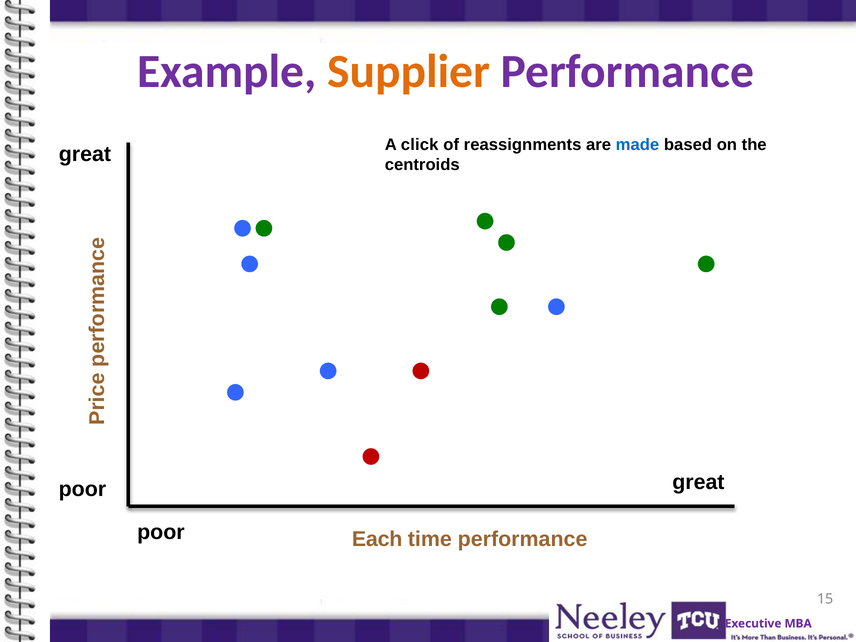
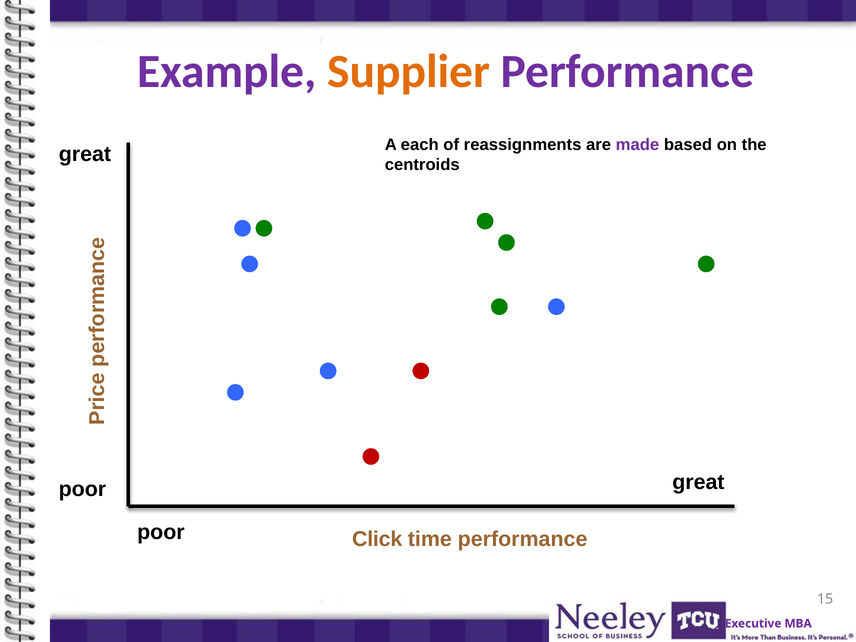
click: click -> each (420, 145)
made colour: blue -> purple (637, 145)
Each: Each -> Click (377, 539)
